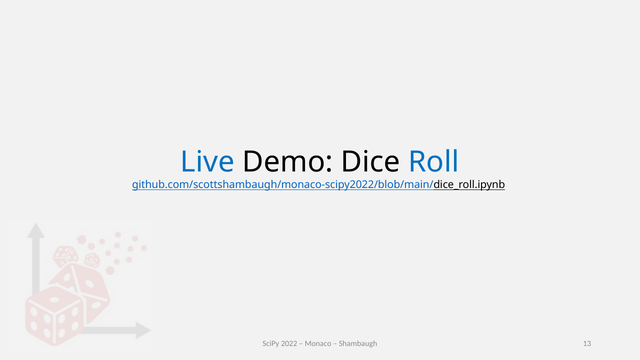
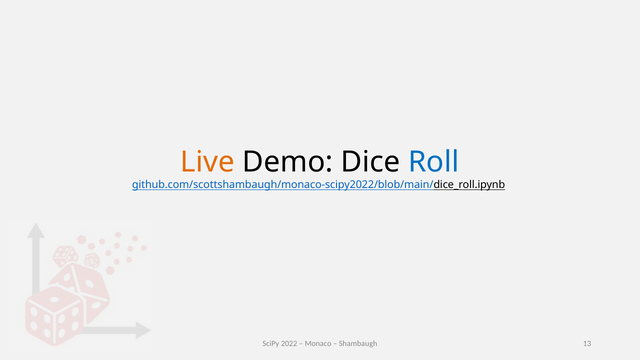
Live colour: blue -> orange (208, 162)
